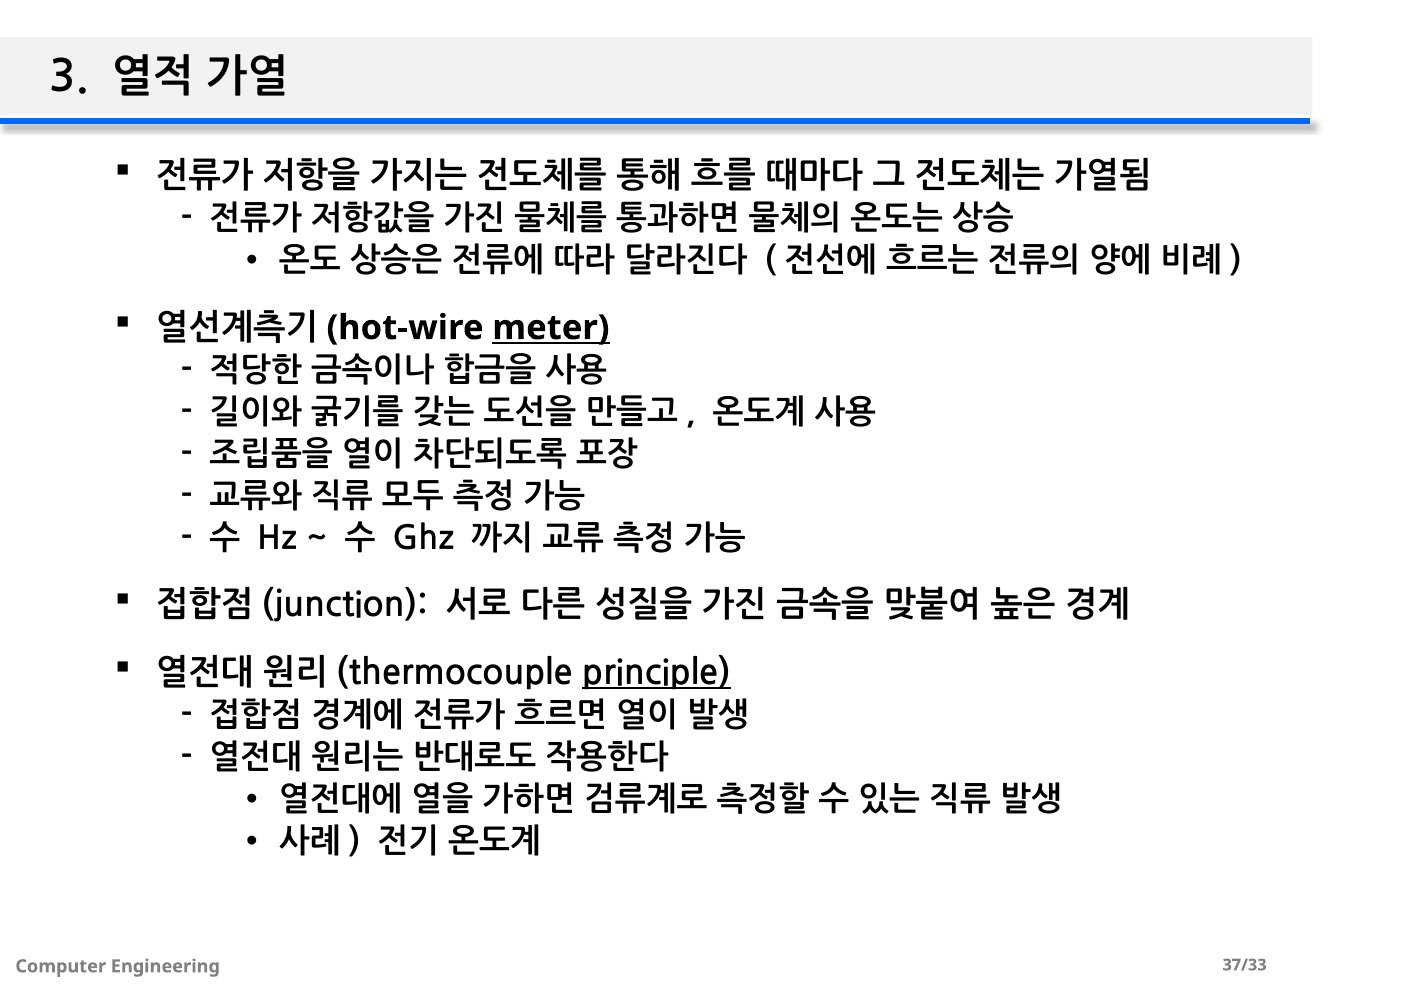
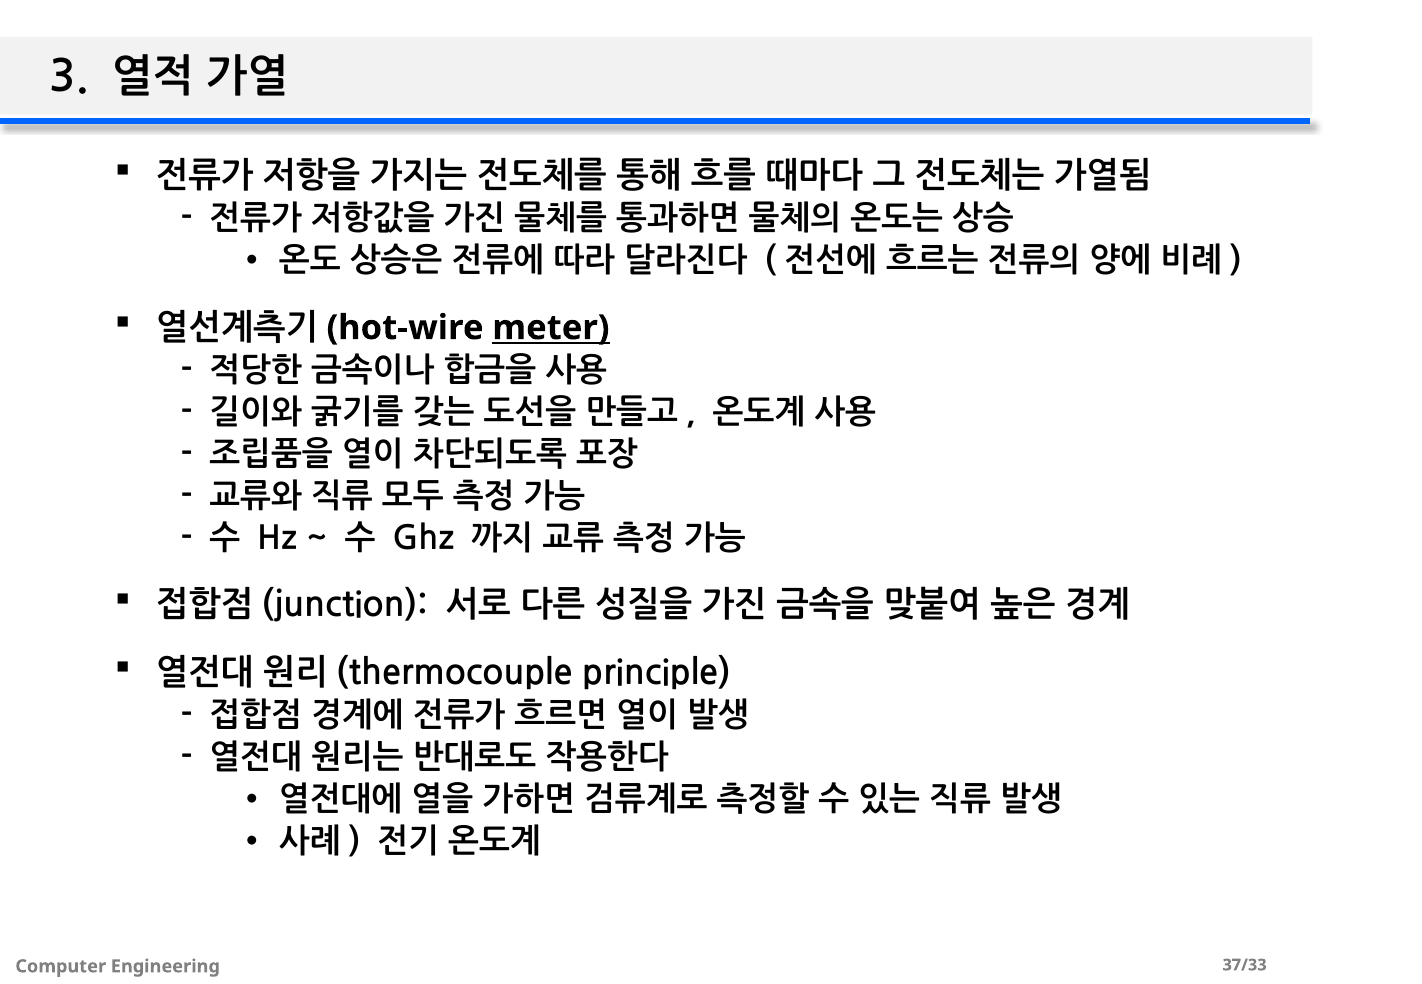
principle underline: present -> none (656, 673)
